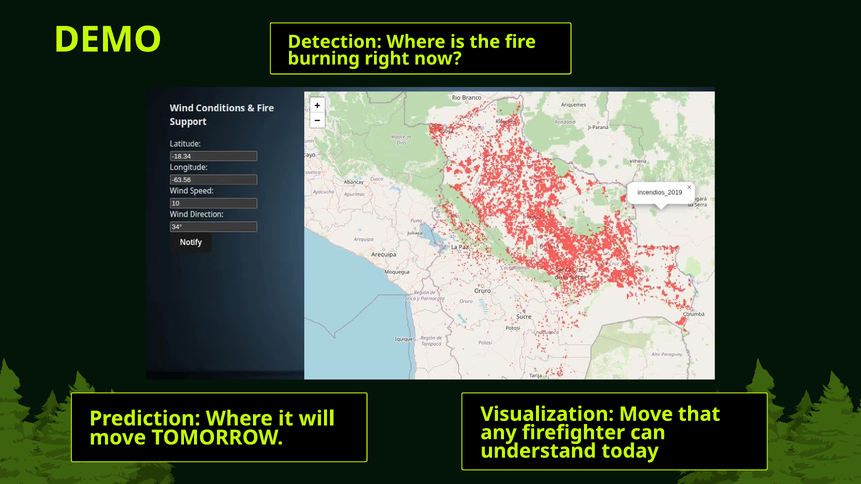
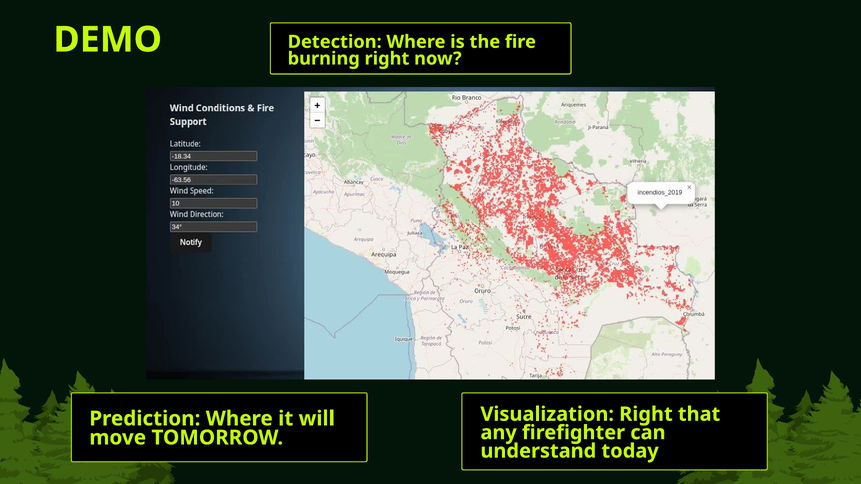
Visualization Move: Move -> Right (646, 414)
